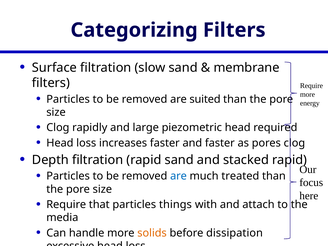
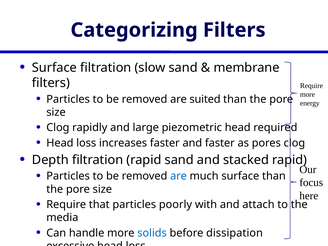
much treated: treated -> surface (240, 176)
things: things -> poorly (175, 205)
solids colour: orange -> blue (152, 233)
